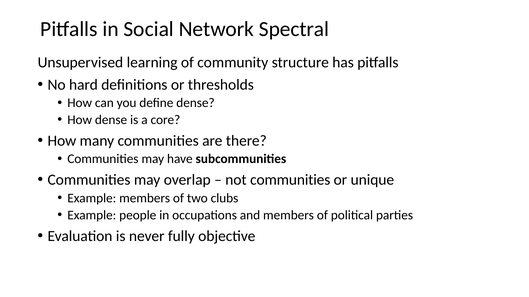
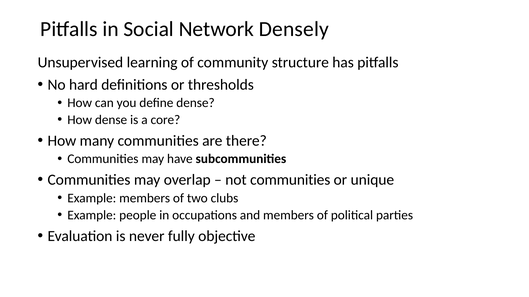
Spectral: Spectral -> Densely (294, 29)
